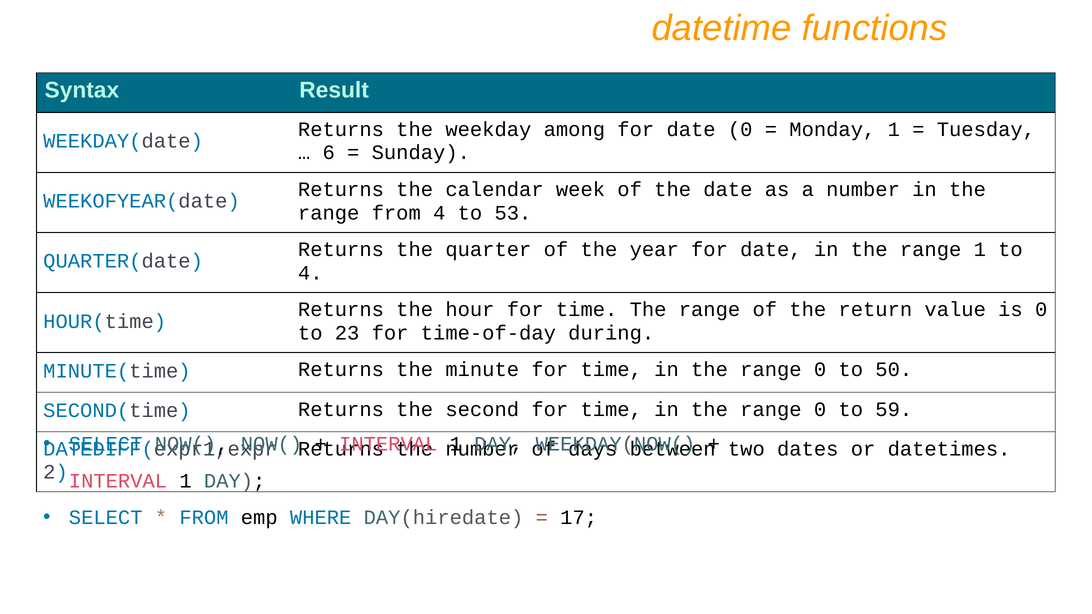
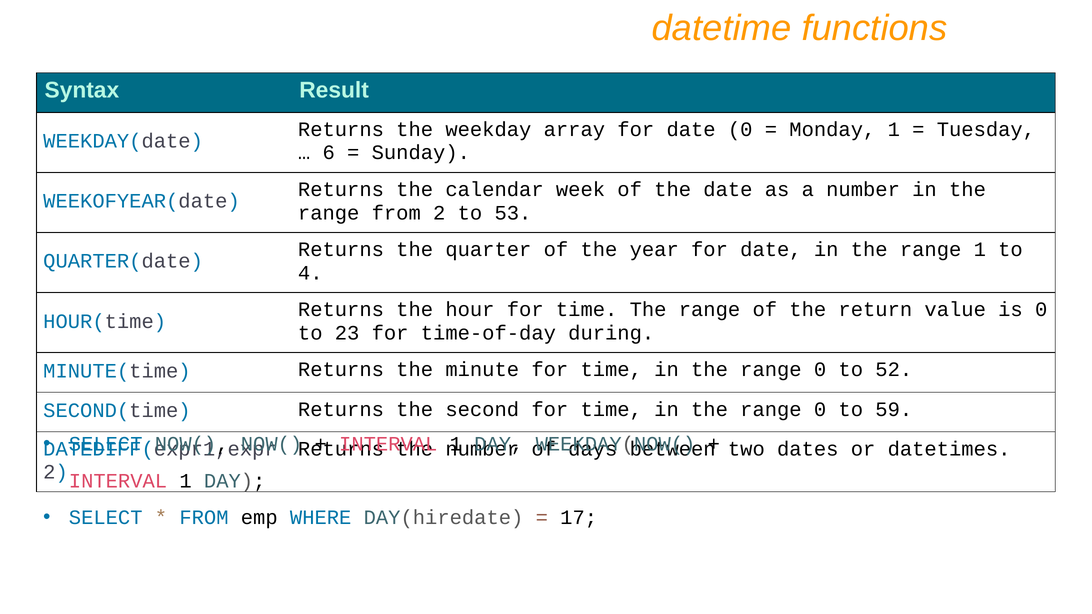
among: among -> array (574, 130)
from 4: 4 -> 2 (439, 213)
50: 50 -> 52 (894, 370)
